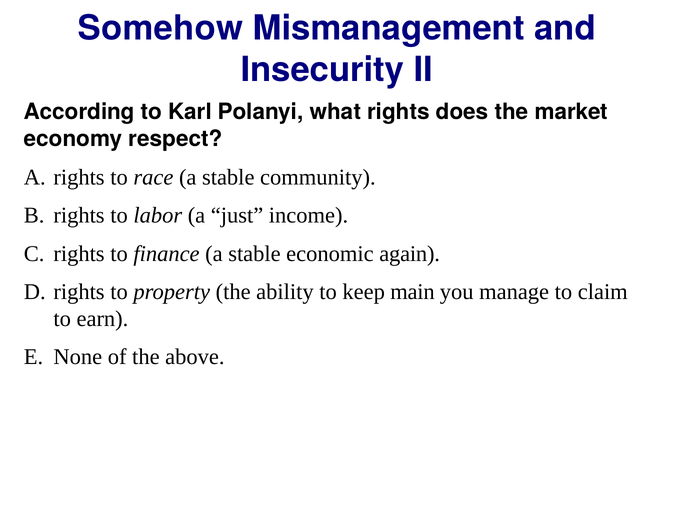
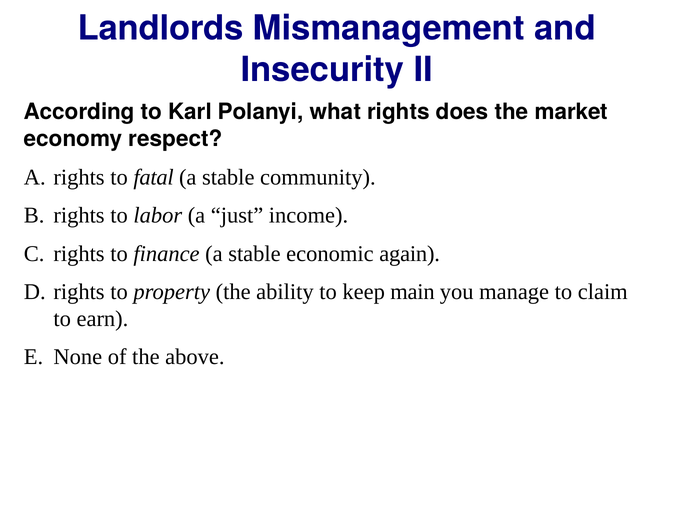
Somehow: Somehow -> Landlords (161, 28)
race: race -> fatal (154, 177)
